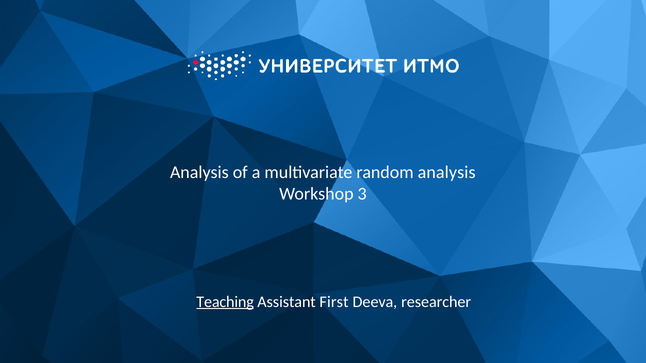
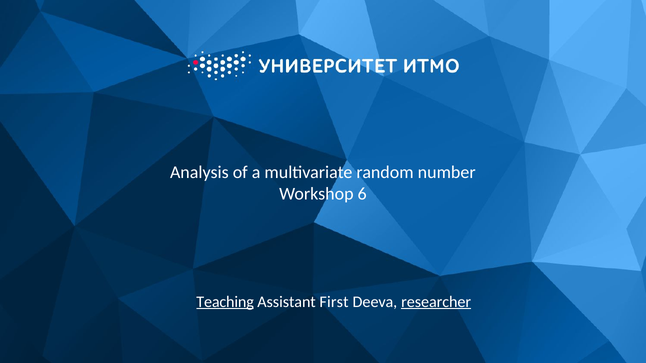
random analysis: analysis -> number (447, 172)
3: 3 -> 6 (362, 194)
researcher underline: none -> present (436, 302)
